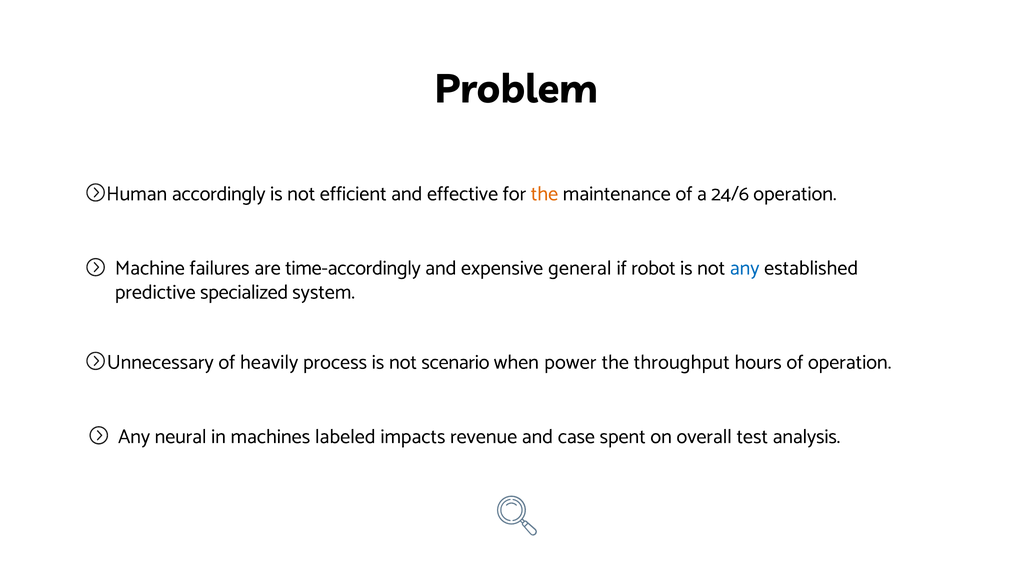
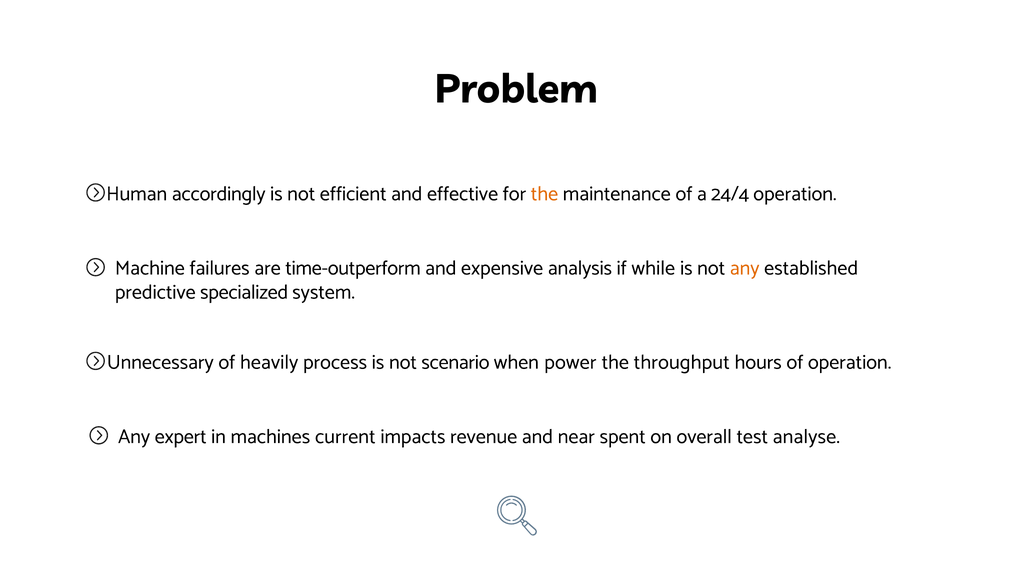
24/6: 24/6 -> 24/4 (730, 194)
time-accordingly: time-accordingly -> time-outperform (353, 268)
general: general -> analysis (580, 268)
robot: robot -> while (653, 268)
any colour: blue -> orange (745, 268)
neural: neural -> expert (181, 437)
labeled: labeled -> current (345, 437)
case: case -> near (576, 437)
analysis: analysis -> analyse (806, 437)
